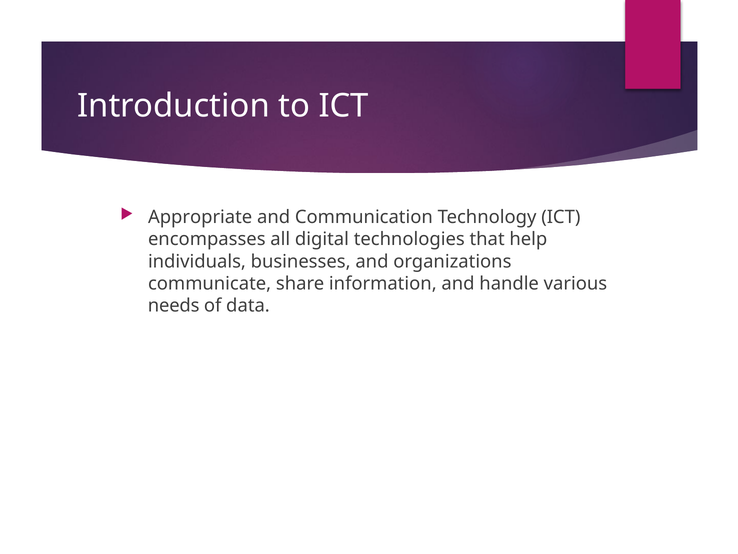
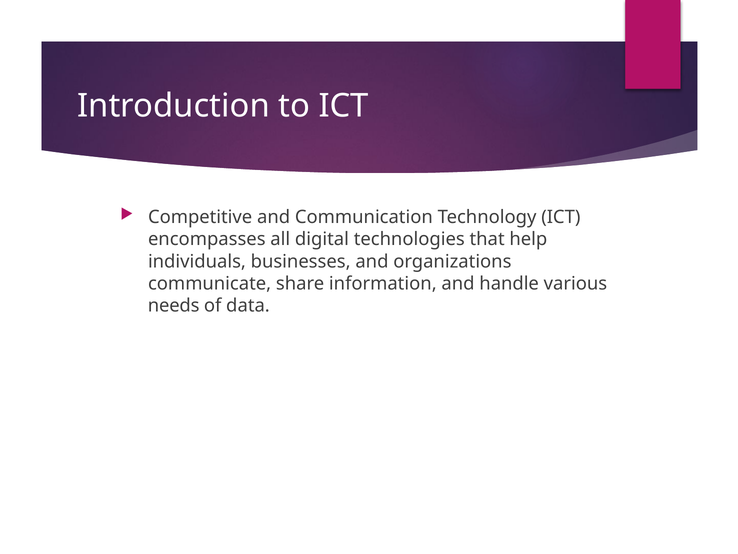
Appropriate: Appropriate -> Competitive (200, 217)
